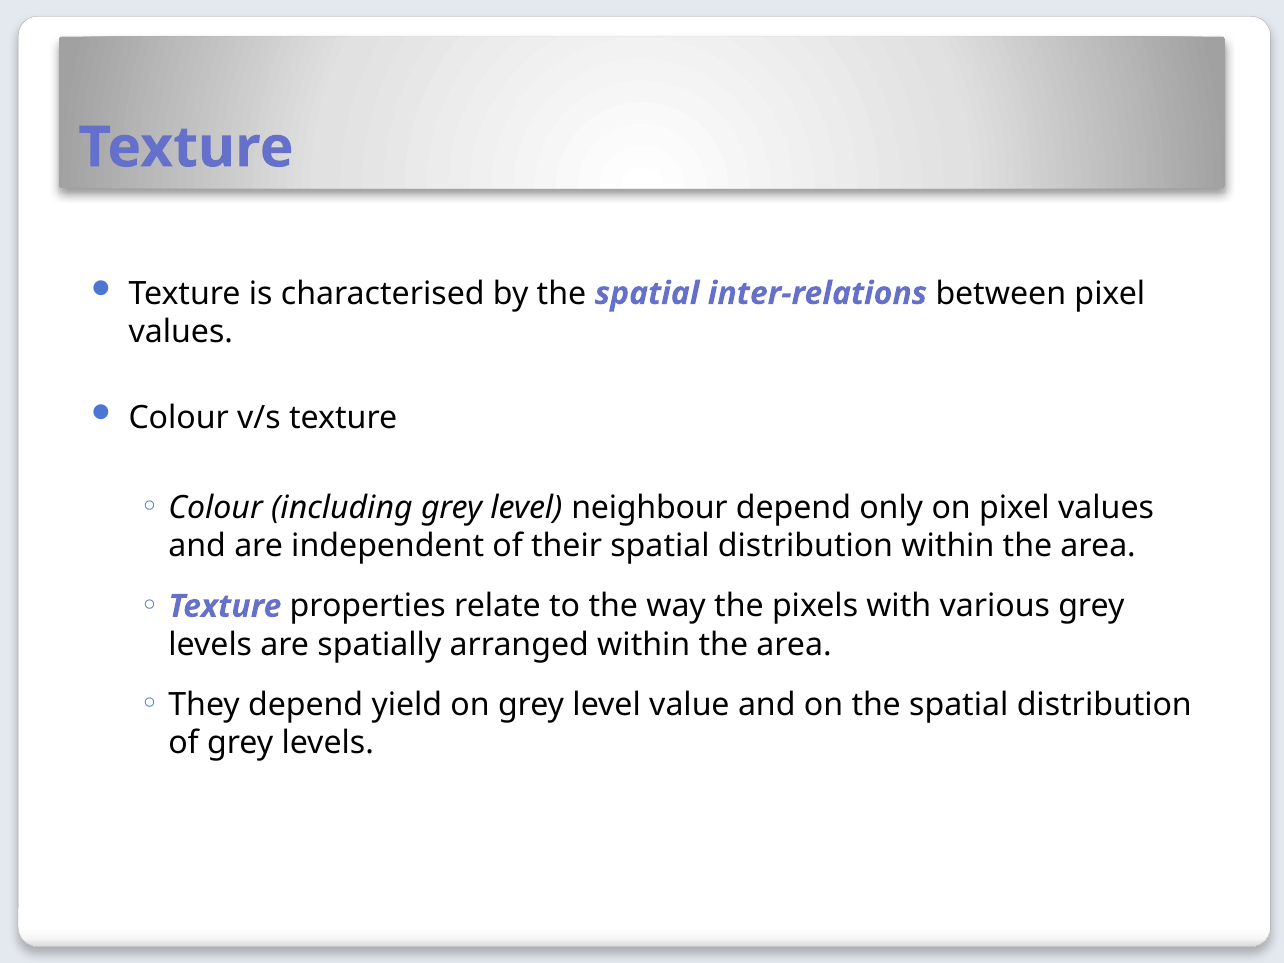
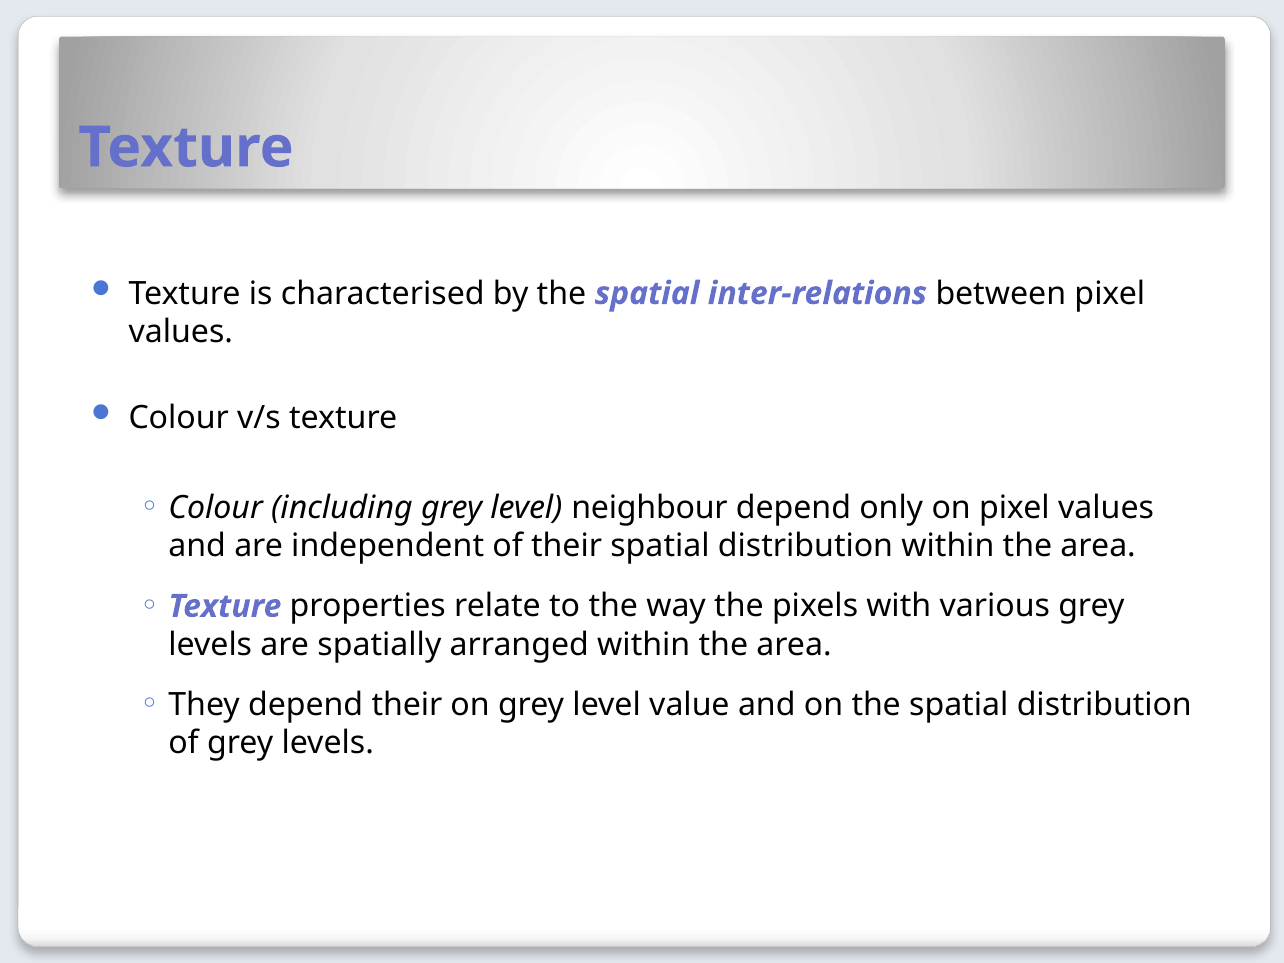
depend yield: yield -> their (407, 705)
